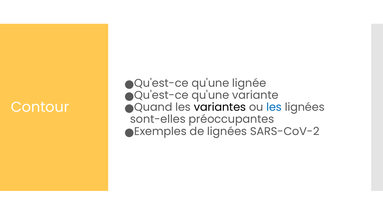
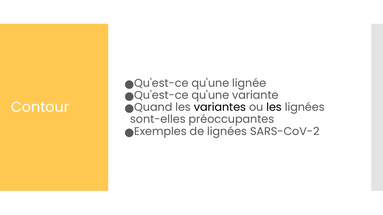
les colour: blue -> black (274, 107)
